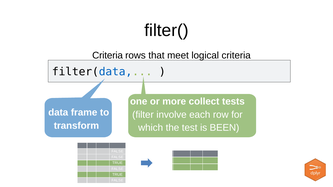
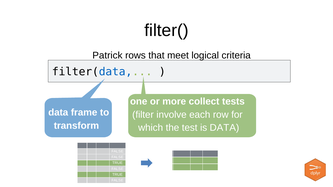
Criteria: Criteria -> Patrick (107, 56)
is BEEN: BEEN -> DATA (224, 128)
